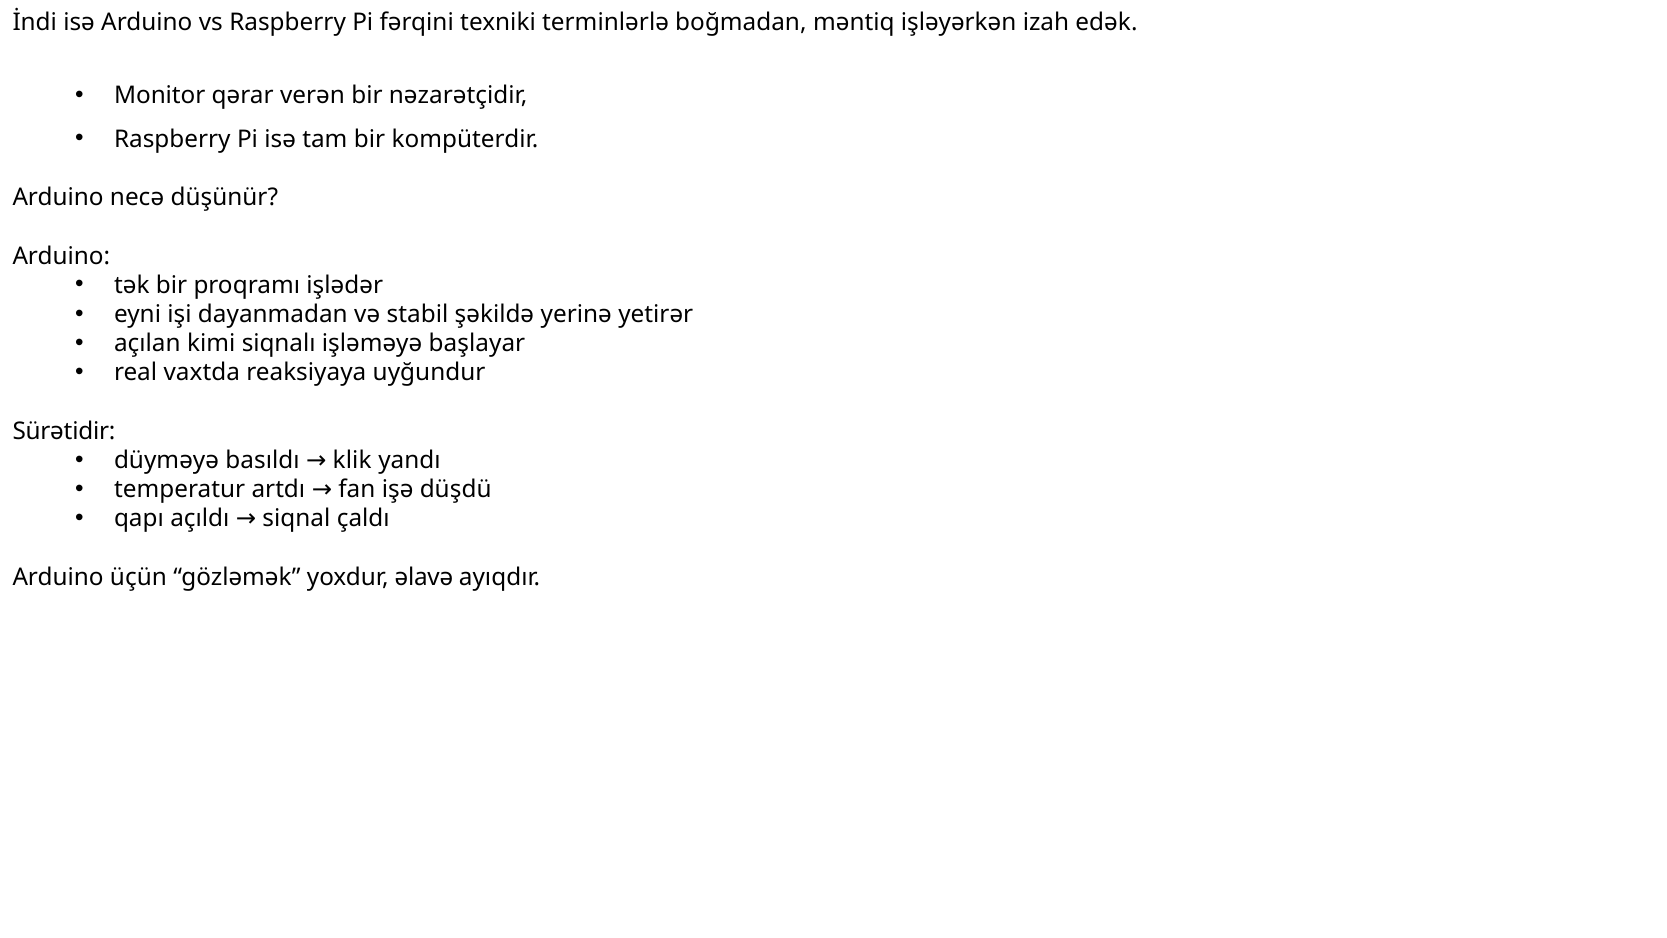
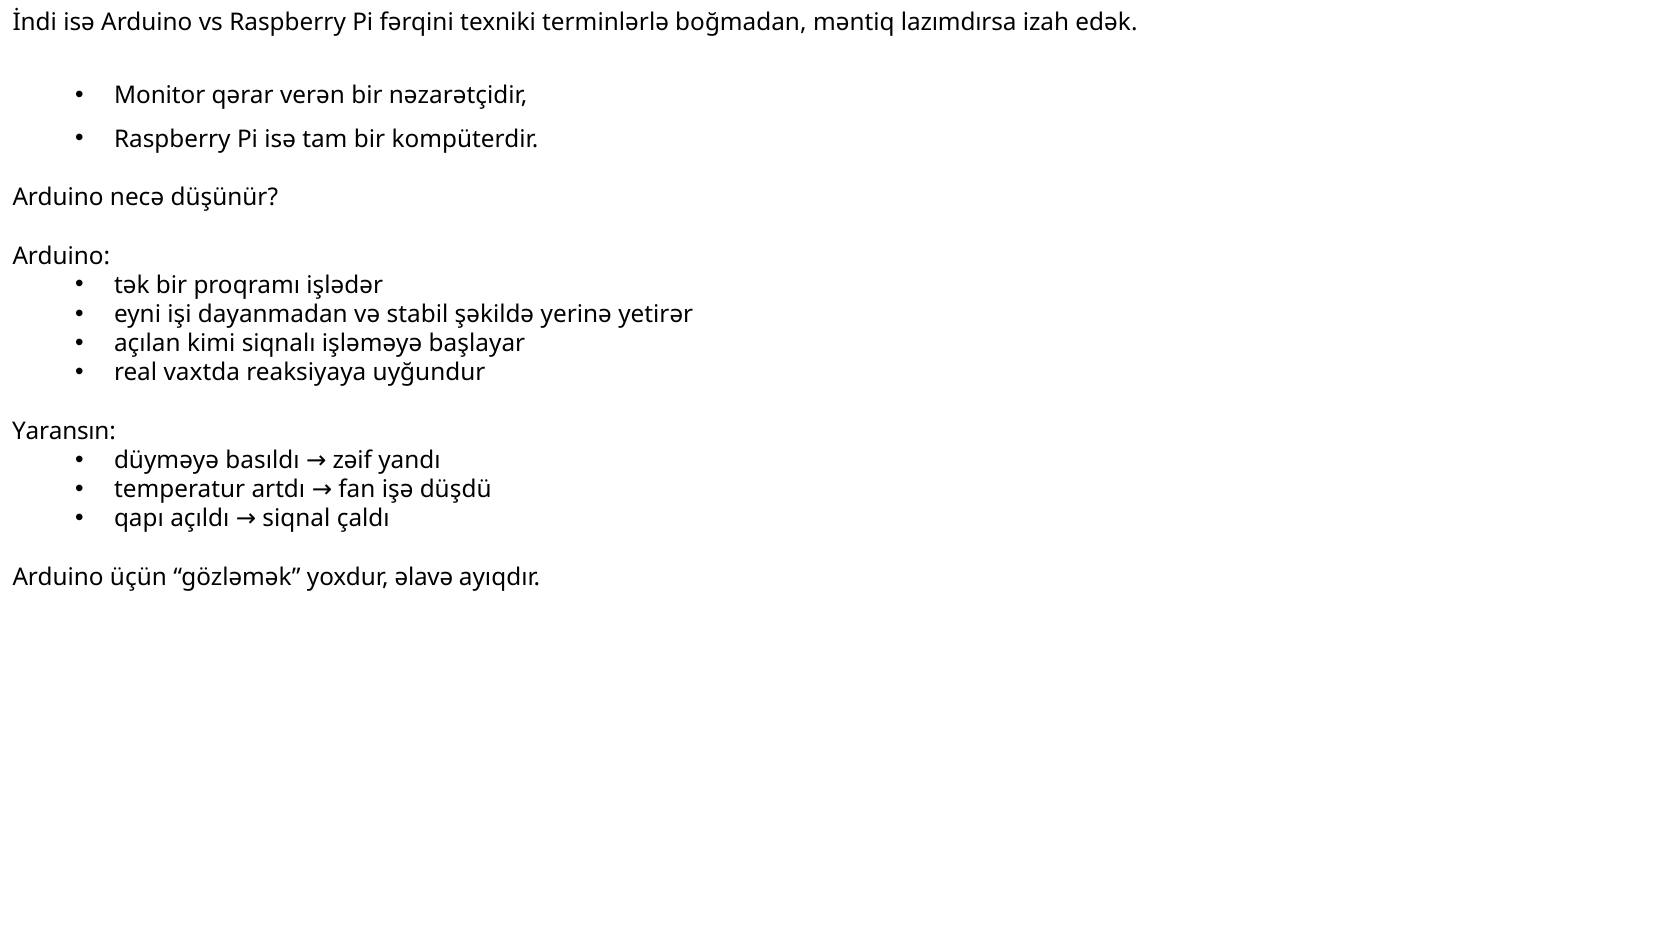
işləyərkən: işləyərkən -> lazımdırsa (959, 22)
Sürətidir: Sürətidir -> Yaransın (64, 431)
klik: klik -> zəif (352, 460)
